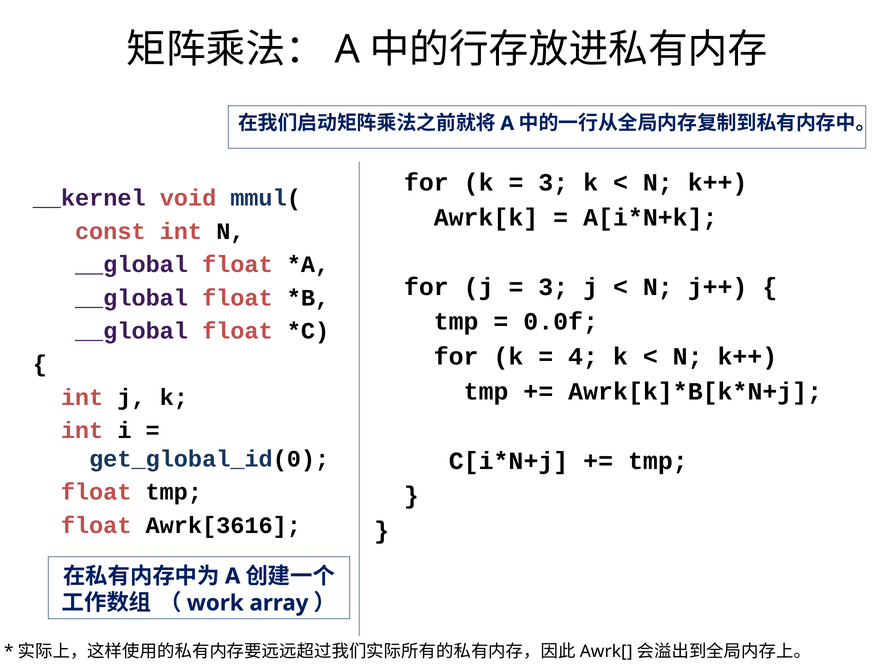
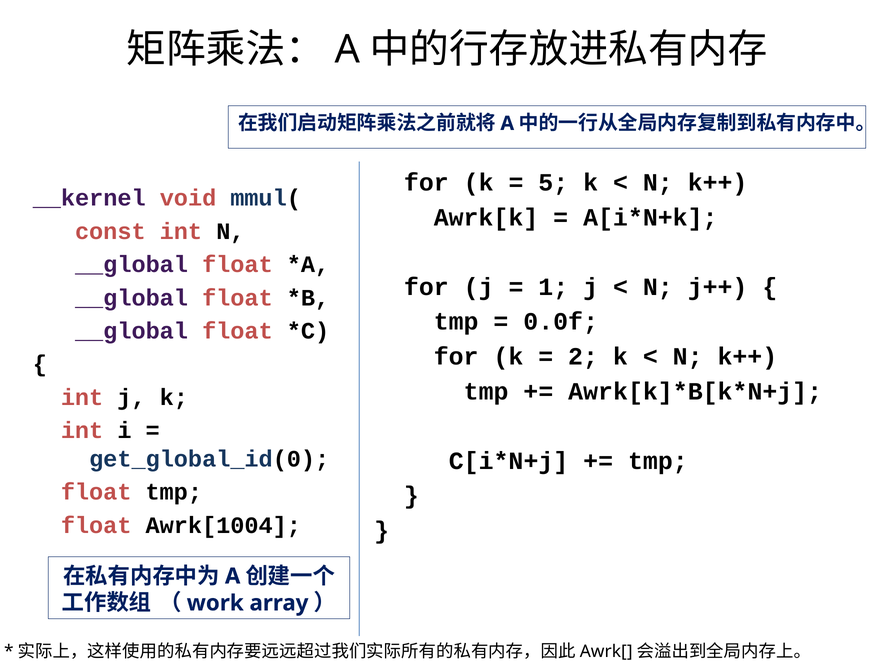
3: 3 -> 5 (553, 183)
3: 3 -> 1 (553, 287)
4: 4 -> 2 (583, 357)
Awrk[3616: Awrk[3616 -> Awrk[1004 (223, 526)
